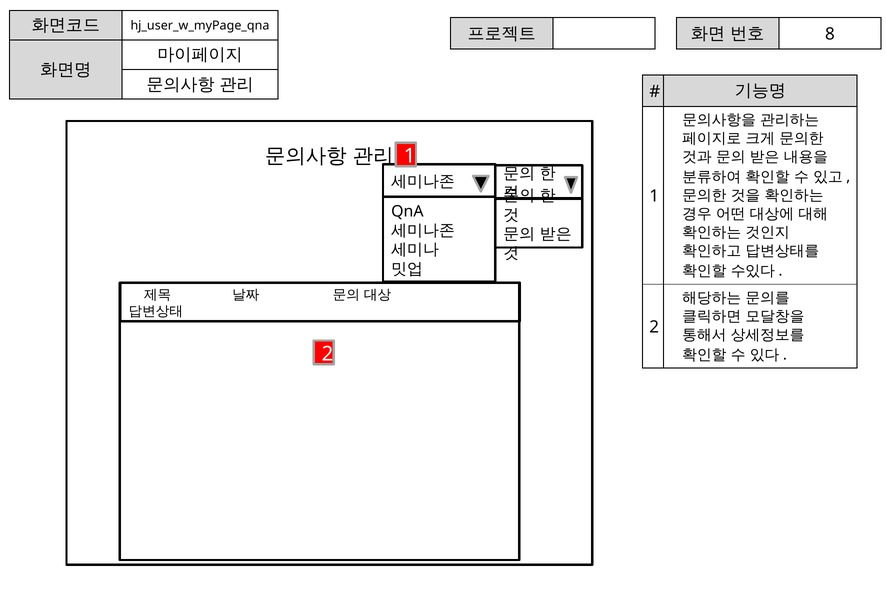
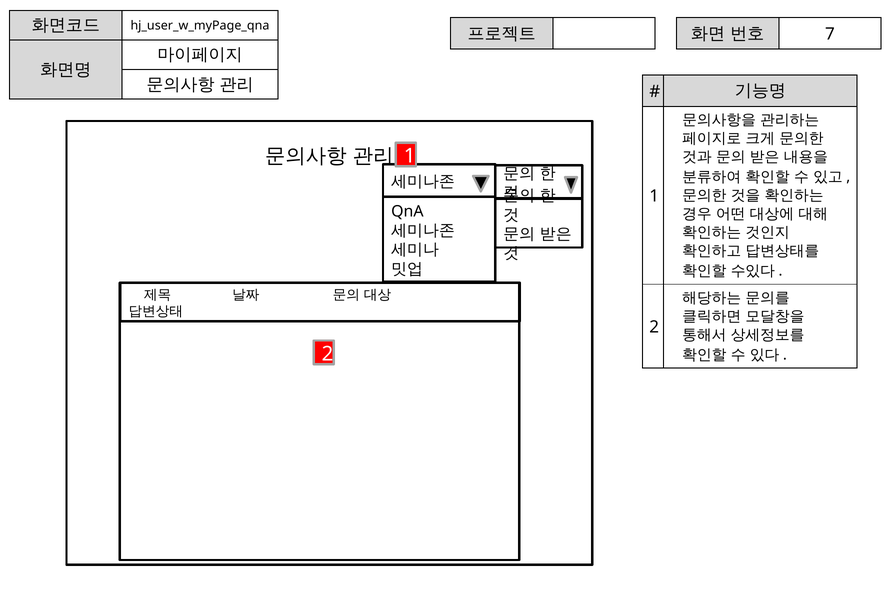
8: 8 -> 7 (830, 34)
